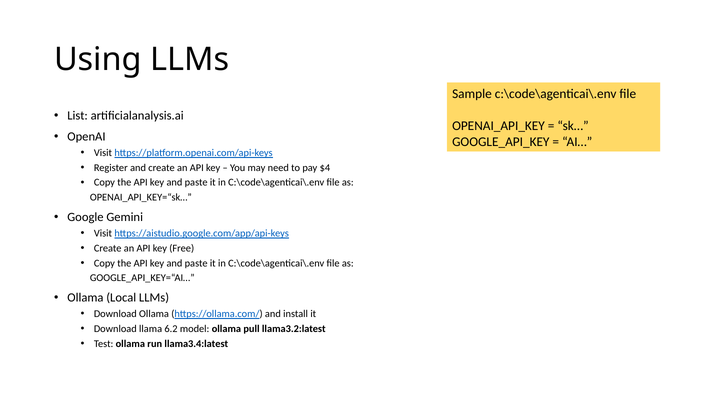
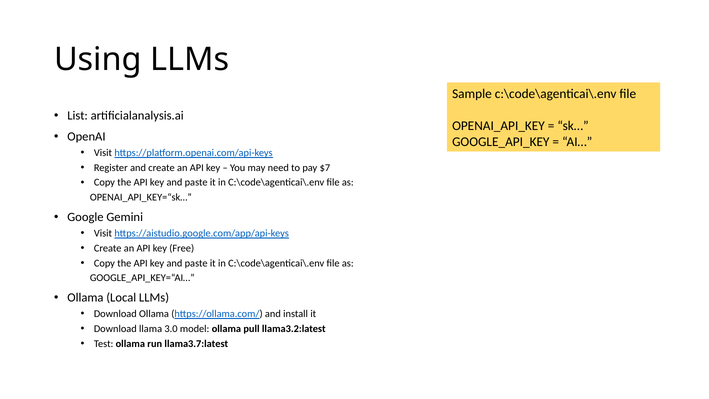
$4: $4 -> $7 (325, 168)
6.2: 6.2 -> 3.0 (171, 329)
llama3.4:latest: llama3.4:latest -> llama3.7:latest (196, 344)
